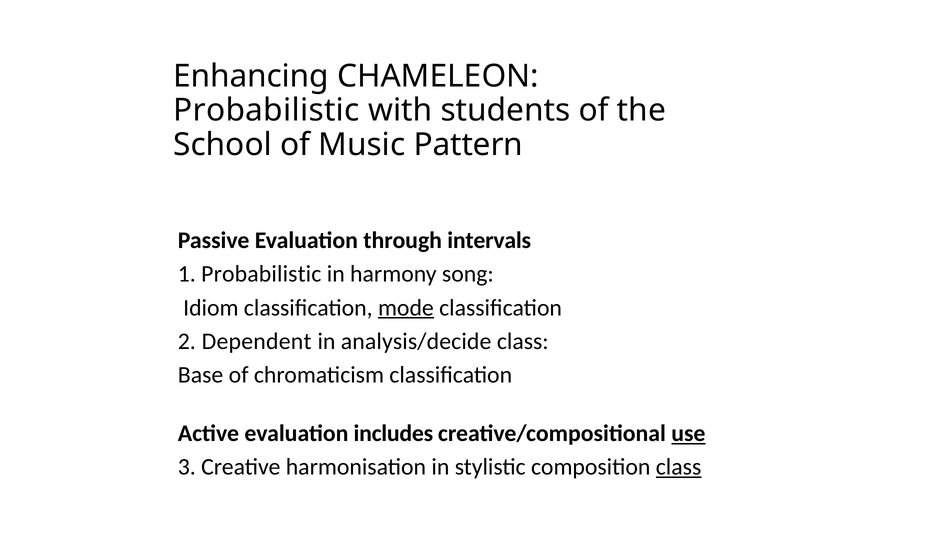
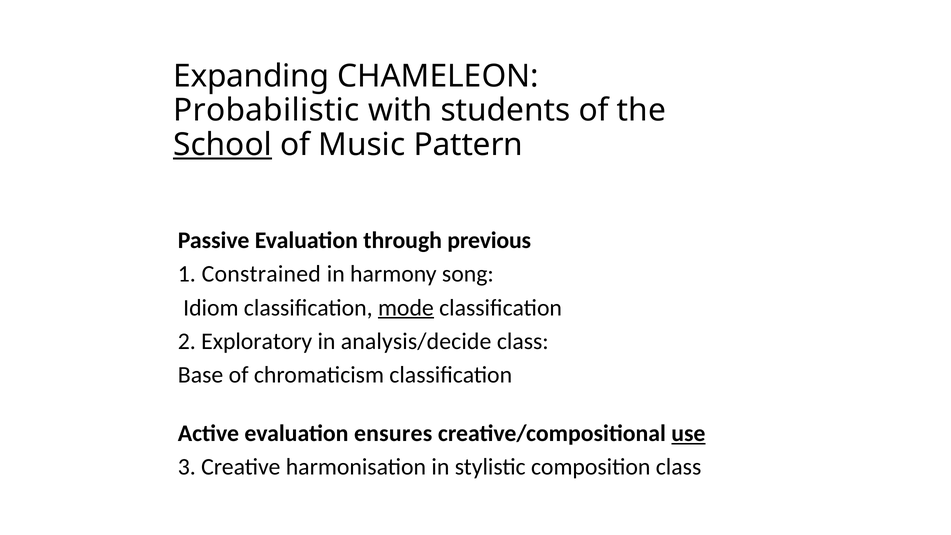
Enhancing: Enhancing -> Expanding (251, 76)
School underline: none -> present (223, 145)
intervals: intervals -> previous (489, 241)
1 Probabilistic: Probabilistic -> Constrained (261, 274)
Dependent: Dependent -> Exploratory (257, 341)
includes: includes -> ensures (393, 433)
class underline: present -> none (679, 467)
